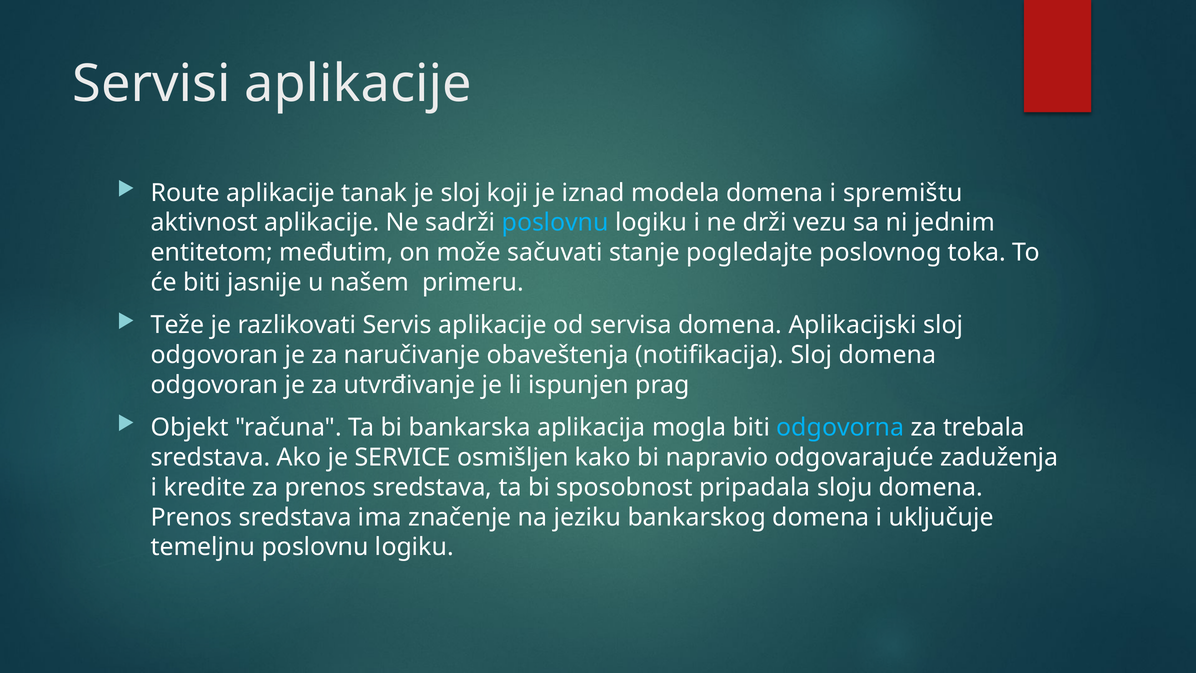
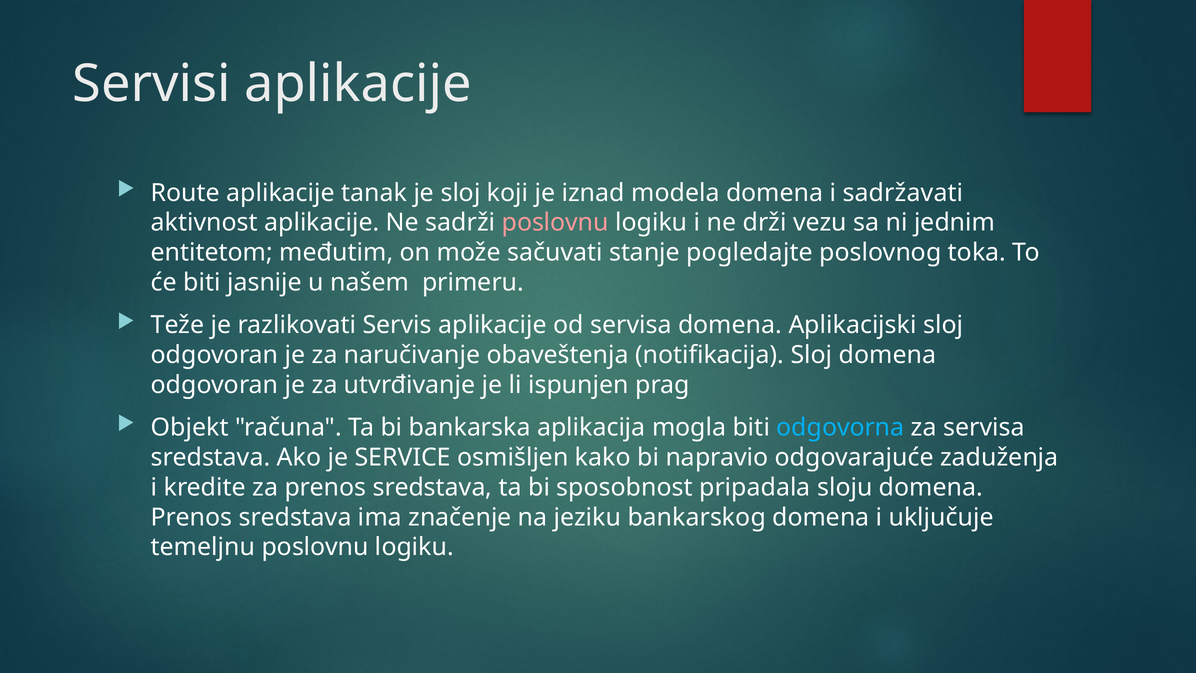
spremištu: spremištu -> sadržavati (903, 193)
poslovnu colour: light blue -> pink (555, 223)
za trebala: trebala -> servisa (984, 427)
